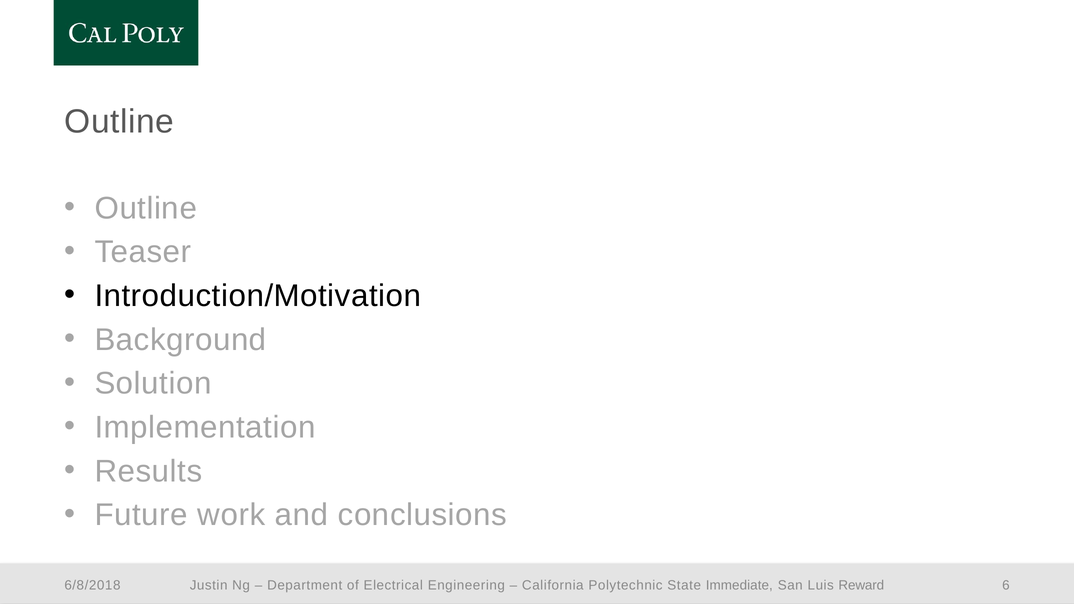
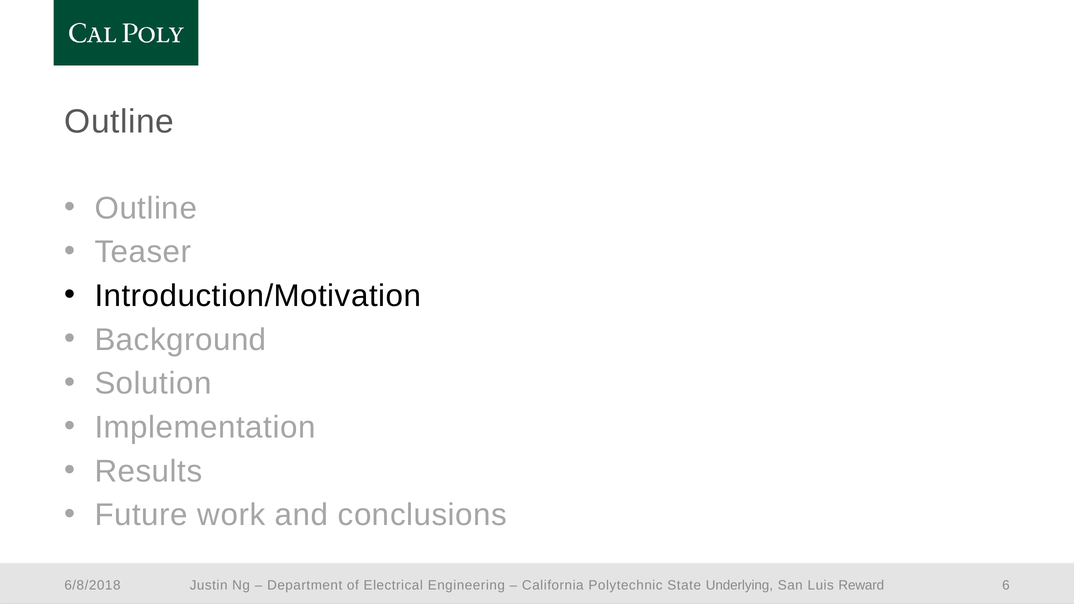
Immediate: Immediate -> Underlying (739, 585)
